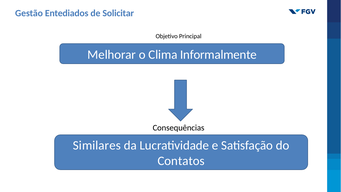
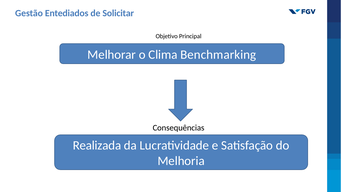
Informalmente: Informalmente -> Benchmarking (218, 54)
Similares: Similares -> Realizada (97, 145)
Contatos: Contatos -> Melhoria (181, 161)
